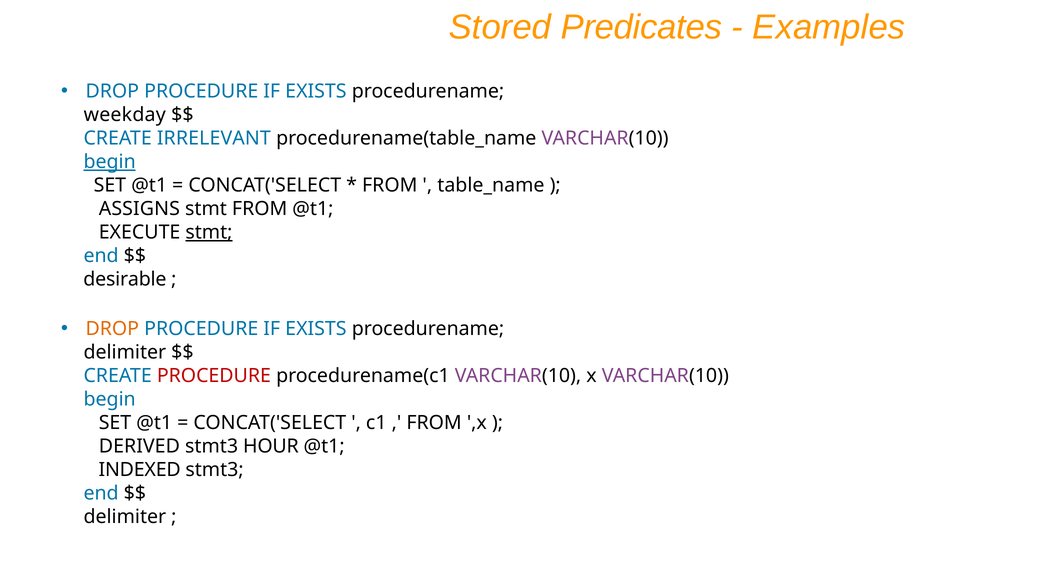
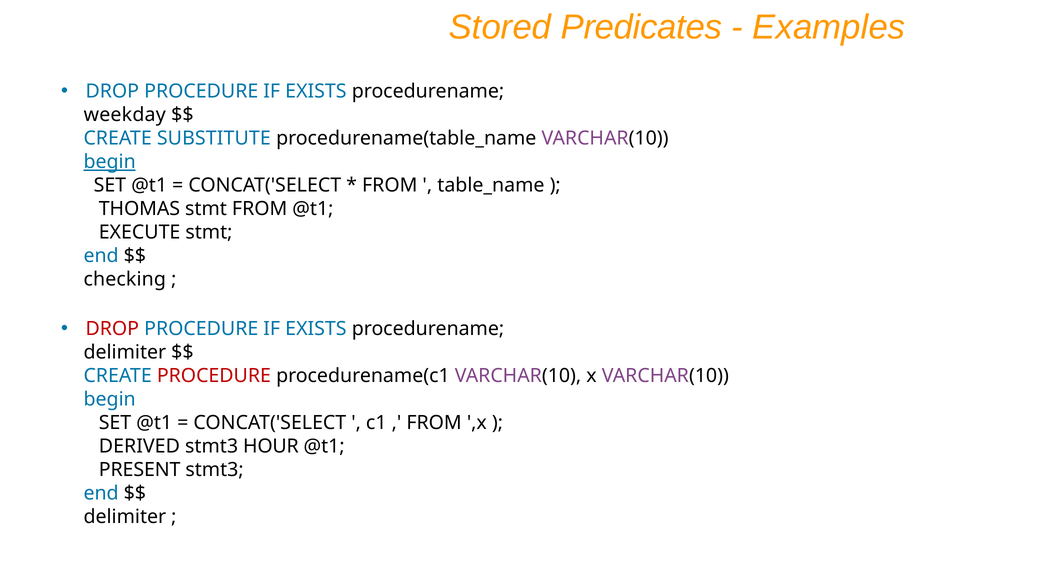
IRRELEVANT: IRRELEVANT -> SUBSTITUTE (214, 138)
ASSIGNS: ASSIGNS -> THOMAS (139, 209)
stmt underline: present -> none (209, 232)
desirable: desirable -> checking (125, 279)
DROP colour: orange -> red (112, 329)
INDEXED: INDEXED -> PRESENT (140, 470)
